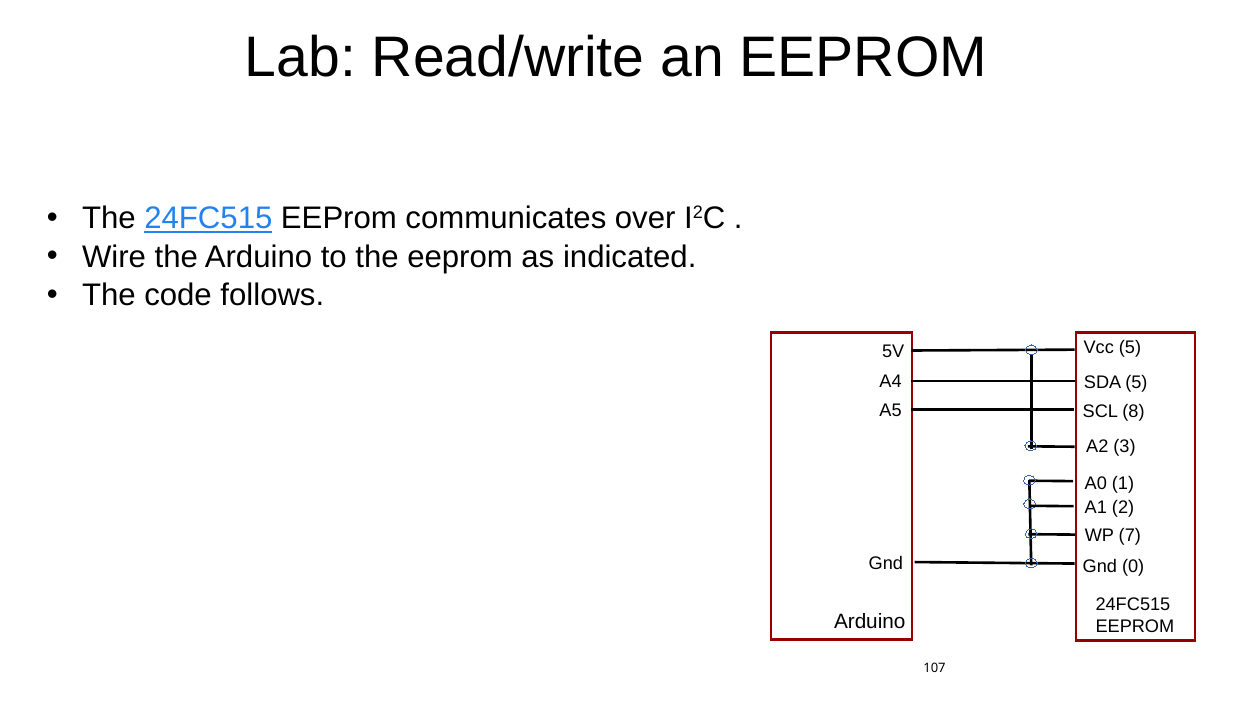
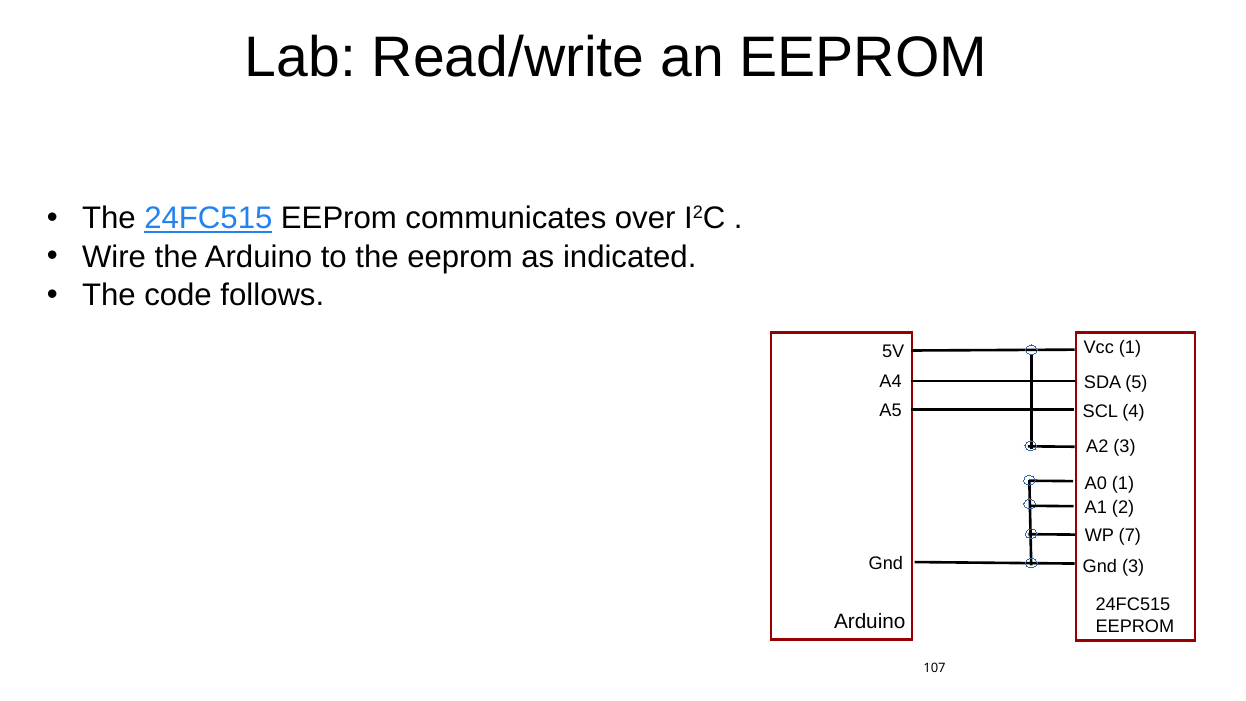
Vcc 5: 5 -> 1 (1130, 347)
8: 8 -> 4 (1134, 411)
Gnd 0: 0 -> 3 (1133, 566)
